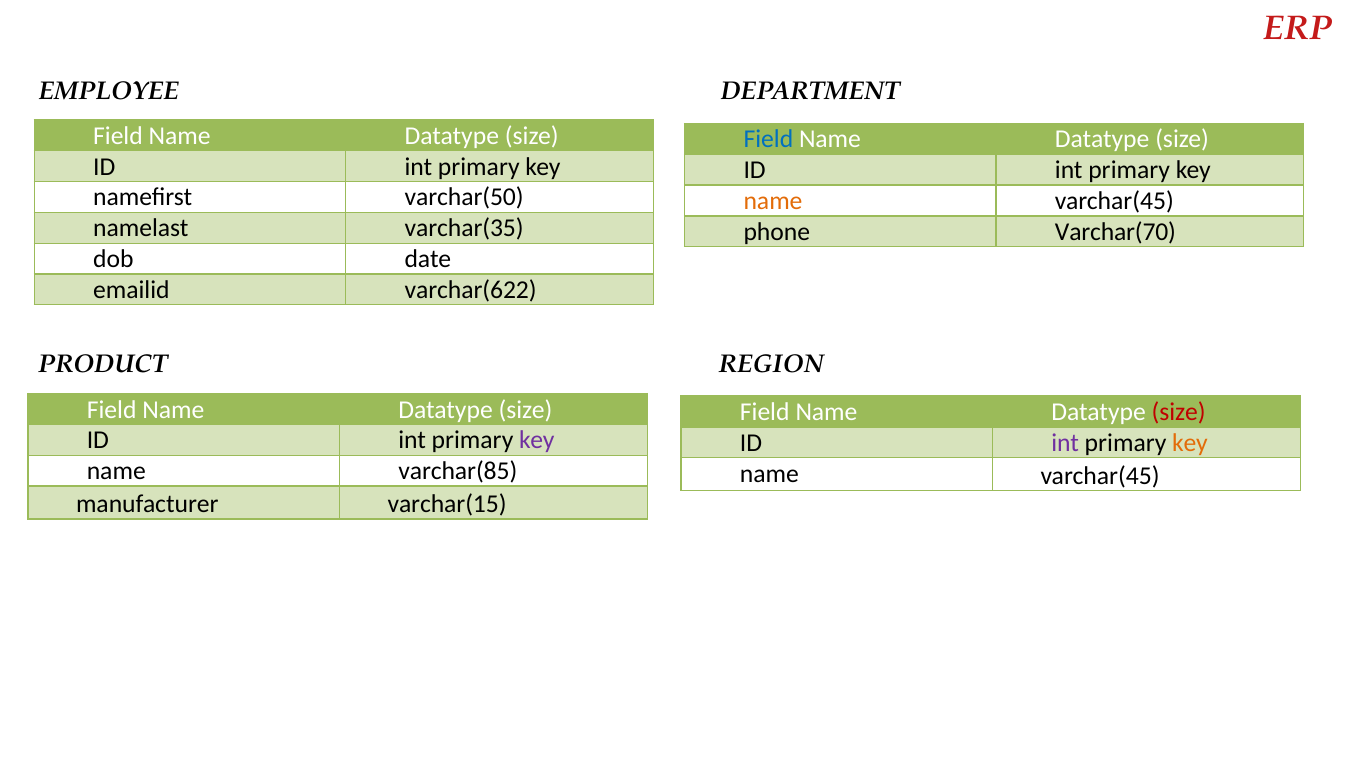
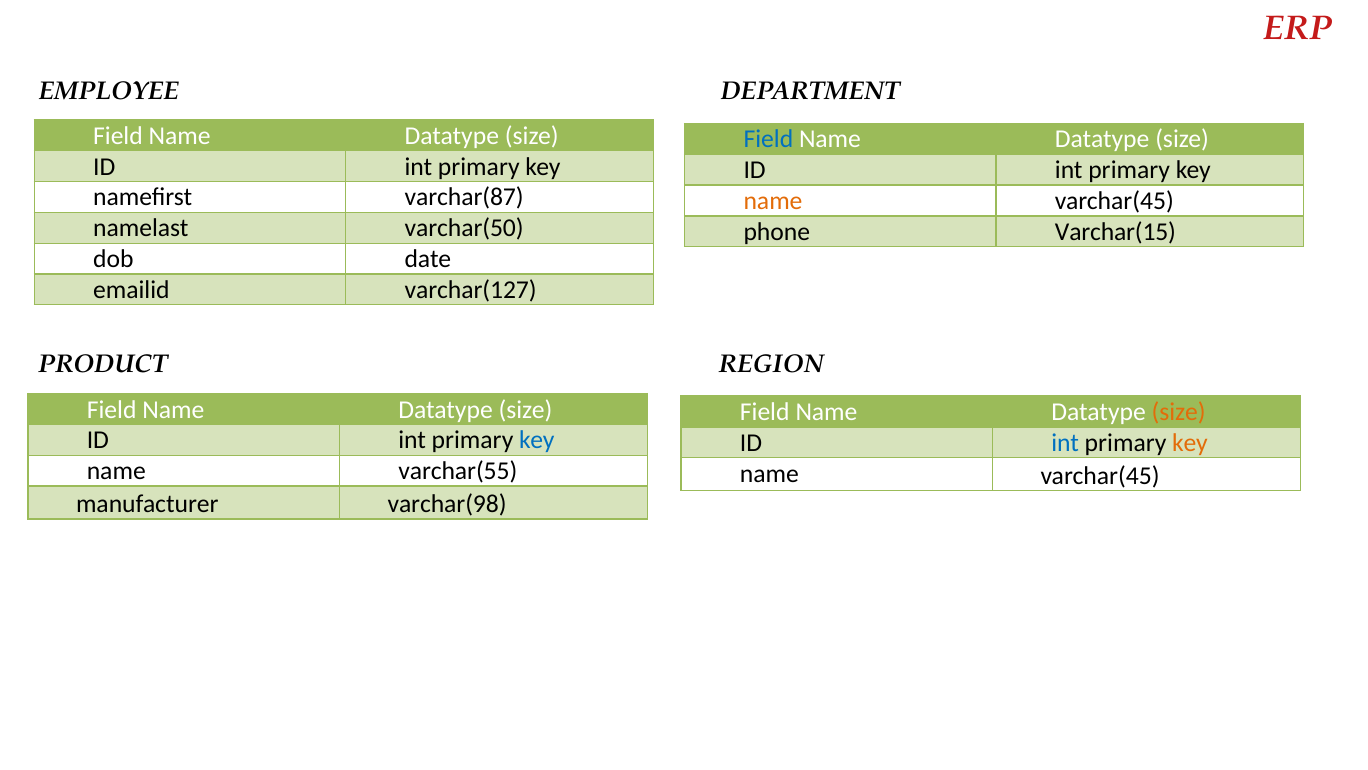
varchar(50: varchar(50 -> varchar(87 (464, 197)
varchar(35: varchar(35 -> varchar(50 (464, 228)
Varchar(70: Varchar(70 -> Varchar(15 (1115, 232)
varchar(622: varchar(622 -> varchar(127 (471, 290)
size colour: red -> orange (1179, 412)
key colour: purple -> blue (537, 440)
int colour: purple -> blue (1065, 443)
varchar(85: varchar(85 -> varchar(55 (458, 471)
varchar(15: varchar(15 -> varchar(98 (447, 504)
